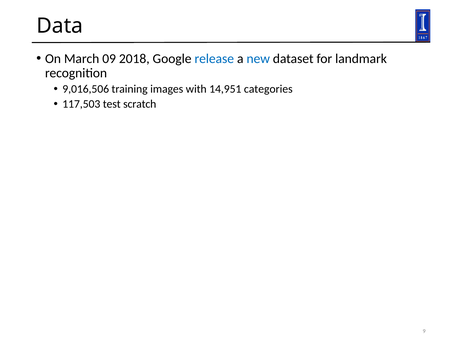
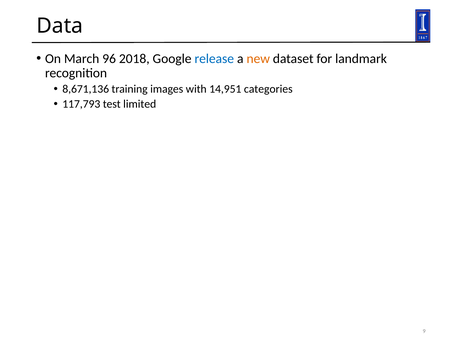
09: 09 -> 96 (109, 58)
new colour: blue -> orange (258, 58)
9,016,506: 9,016,506 -> 8,671,136 (86, 89)
117,503: 117,503 -> 117,793 (81, 104)
scratch: scratch -> limited (140, 104)
